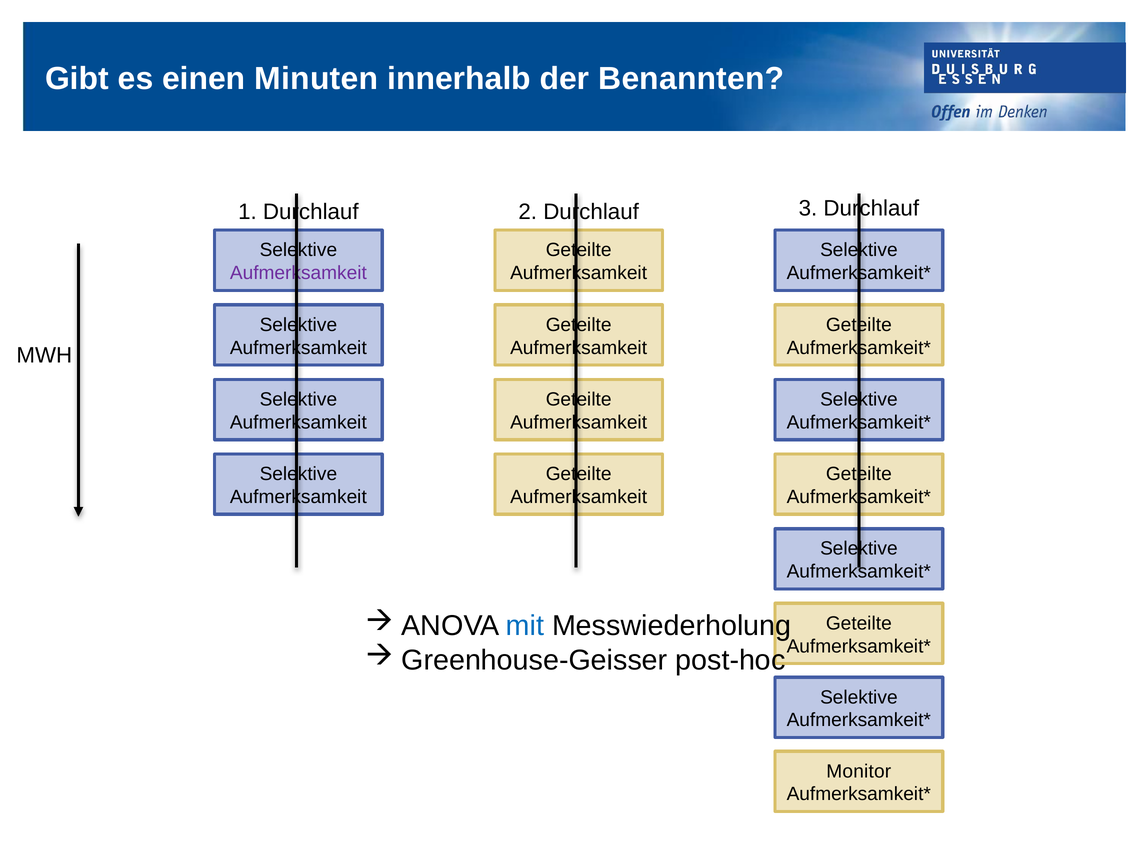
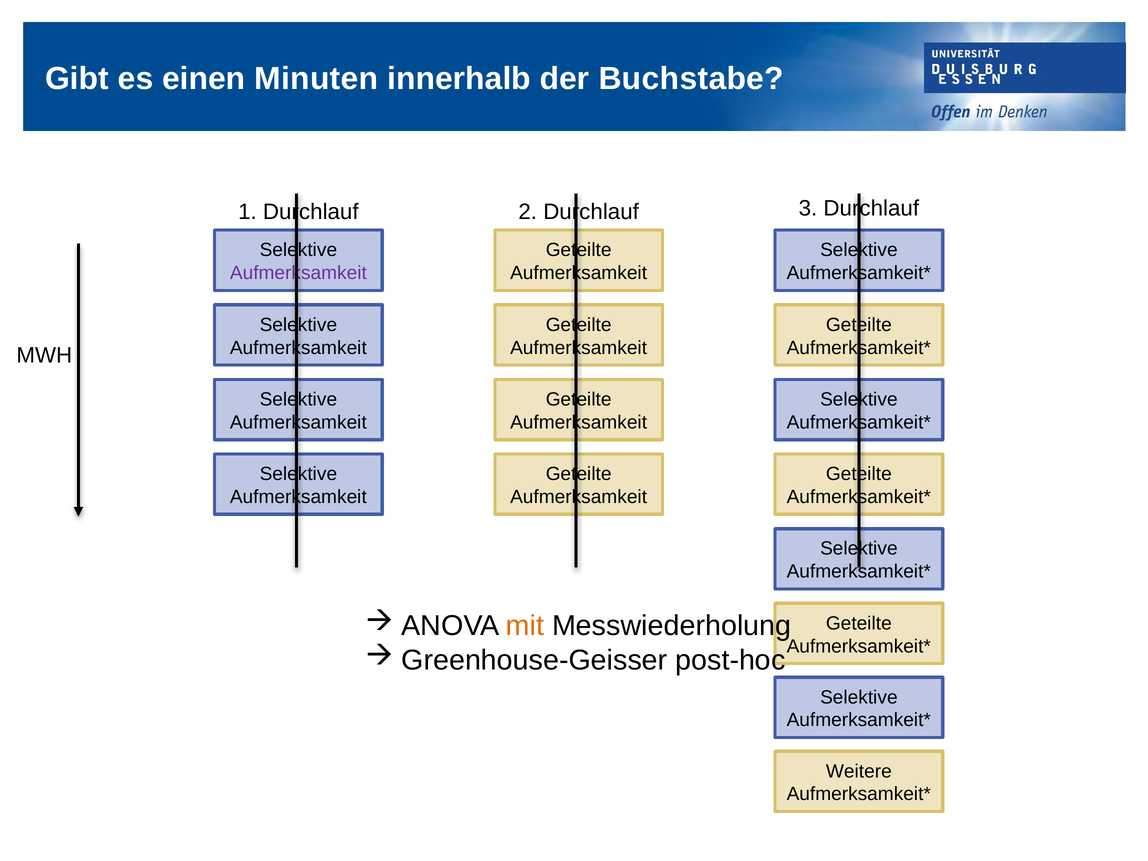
Benannten: Benannten -> Buchstabe (691, 79)
mit colour: blue -> orange (525, 626)
Monitor: Monitor -> Weitere (859, 771)
